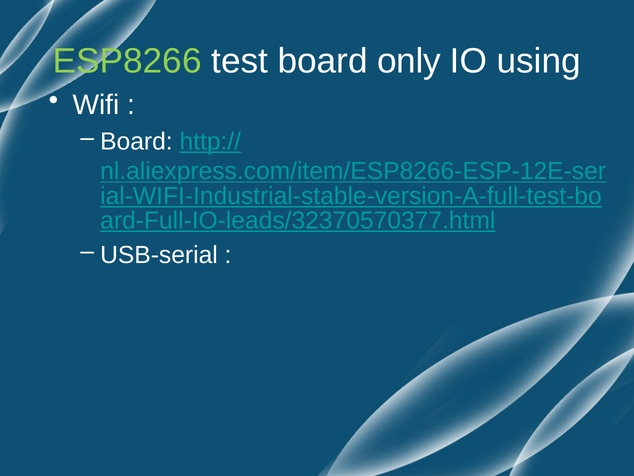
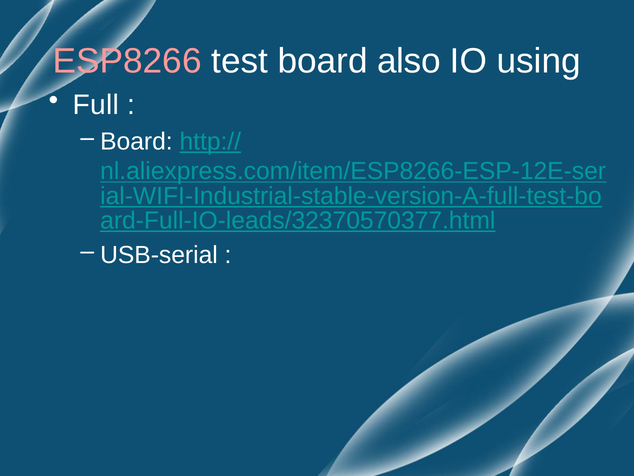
ESP8266 colour: light green -> pink (127, 61)
only: only -> also (409, 61)
Wifi: Wifi -> Full (96, 105)
